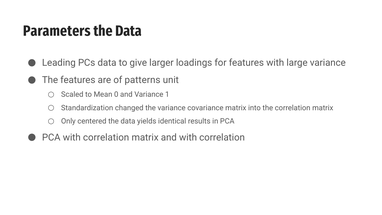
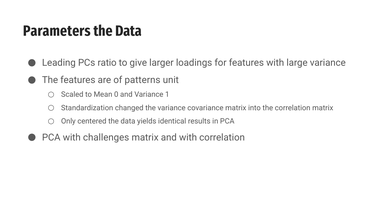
PCs data: data -> ratio (107, 63)
PCA with correlation: correlation -> challenges (106, 137)
